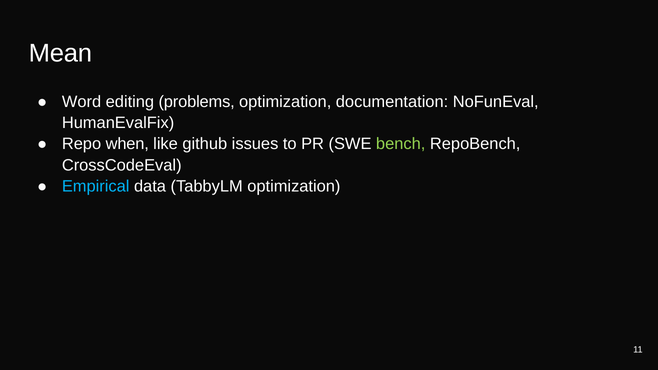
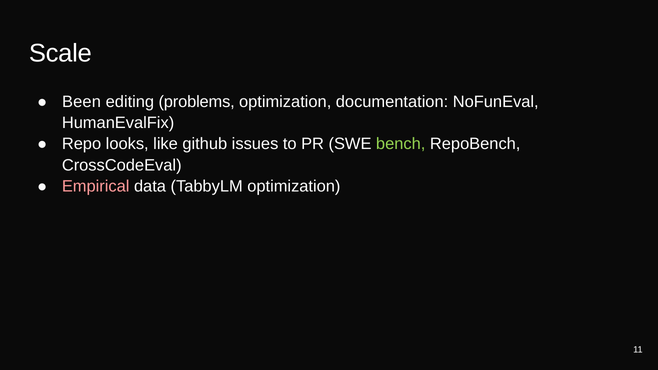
Mean: Mean -> Scale (60, 53)
Word: Word -> Been (81, 102)
when: when -> looks (127, 144)
Empirical colour: light blue -> pink (96, 186)
